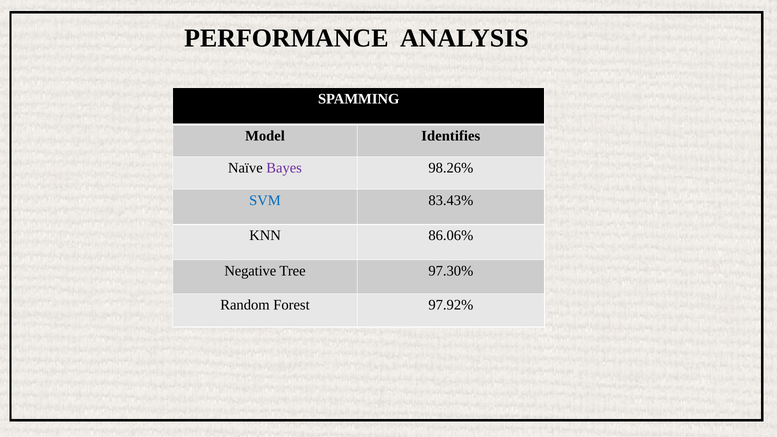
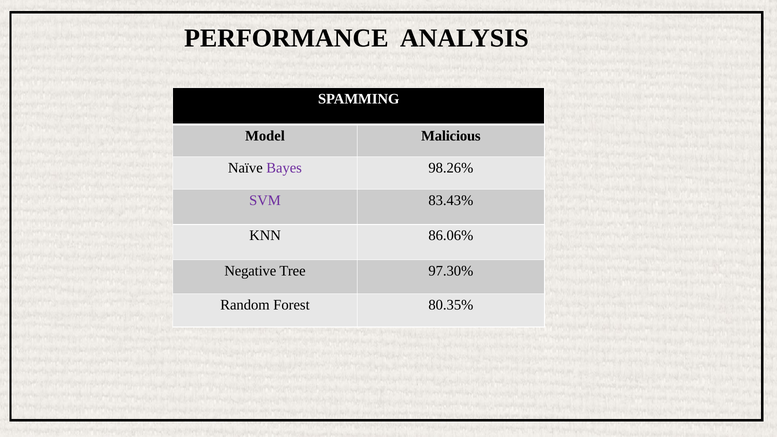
Identifies: Identifies -> Malicious (451, 136)
SVM colour: blue -> purple (265, 200)
97.92%: 97.92% -> 80.35% (451, 305)
